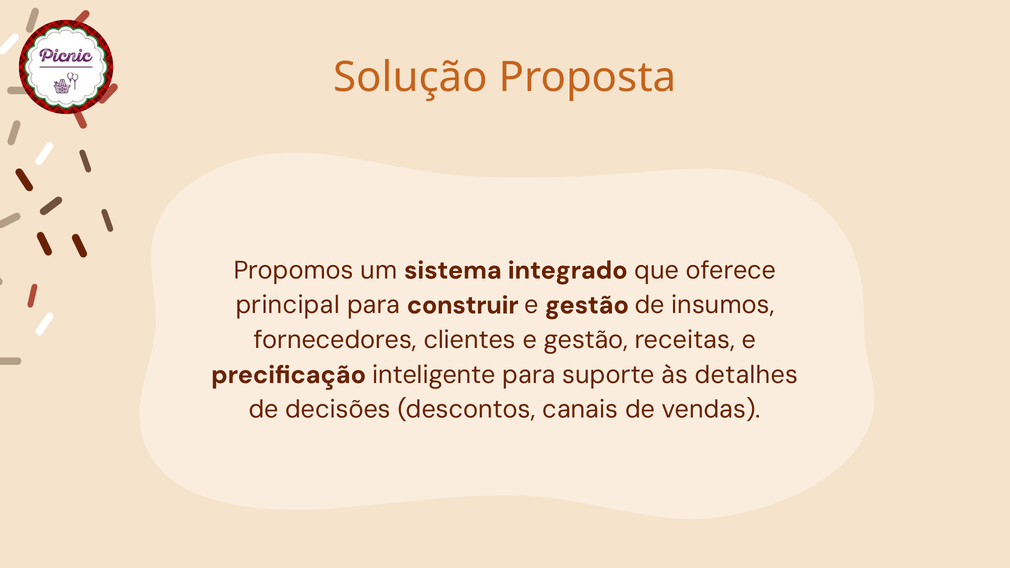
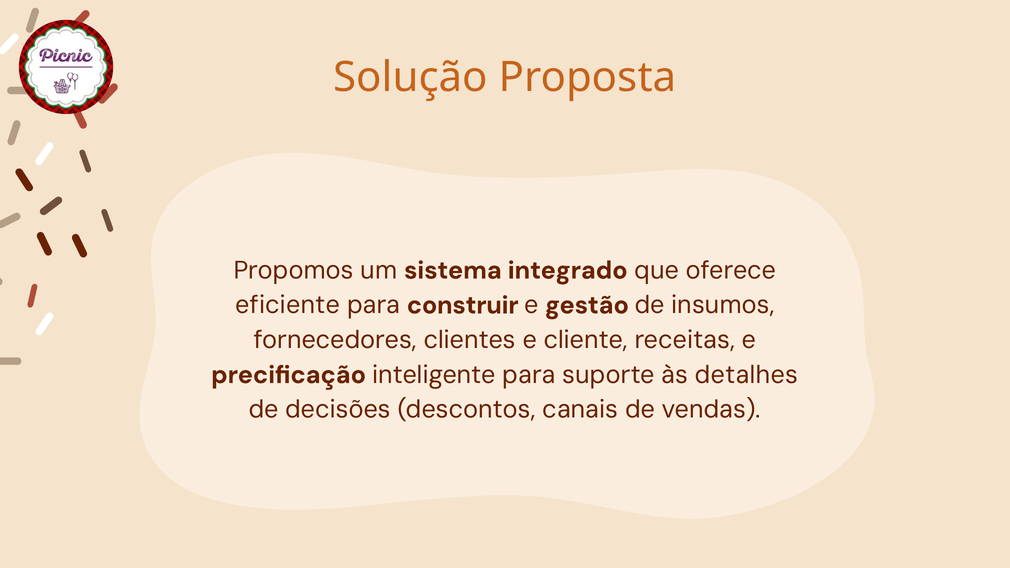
principal: principal -> eficiente (288, 305)
clientes e gestão: gestão -> cliente (586, 340)
